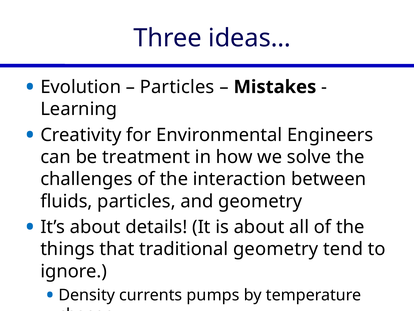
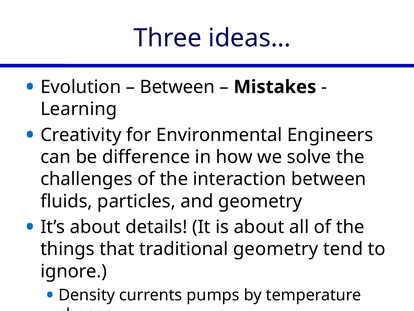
Particles: Particles -> Between (177, 87)
treatment: treatment -> difference (146, 157)
